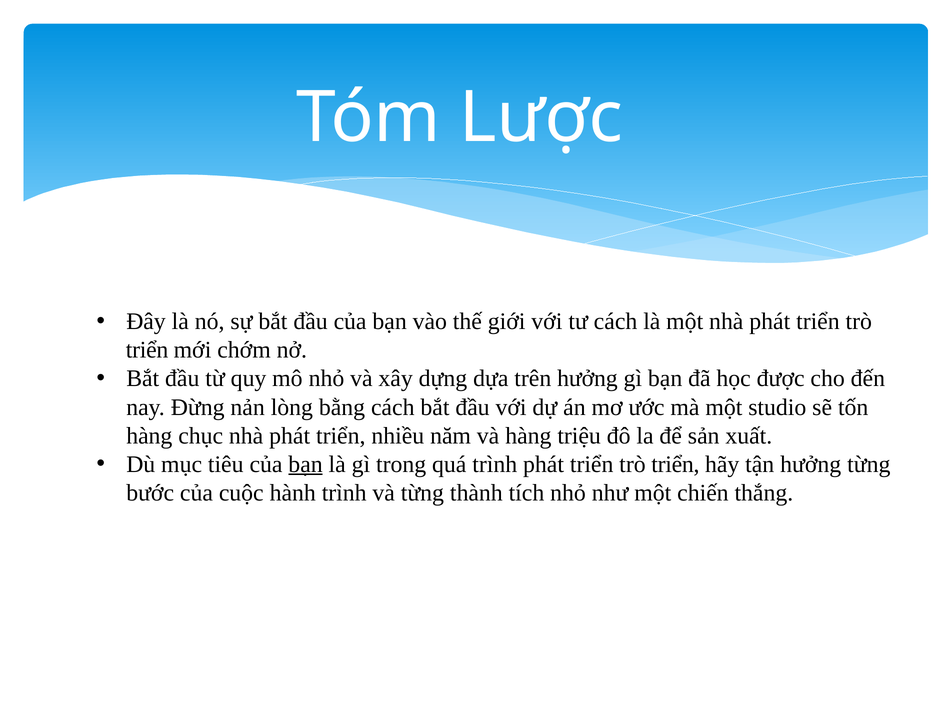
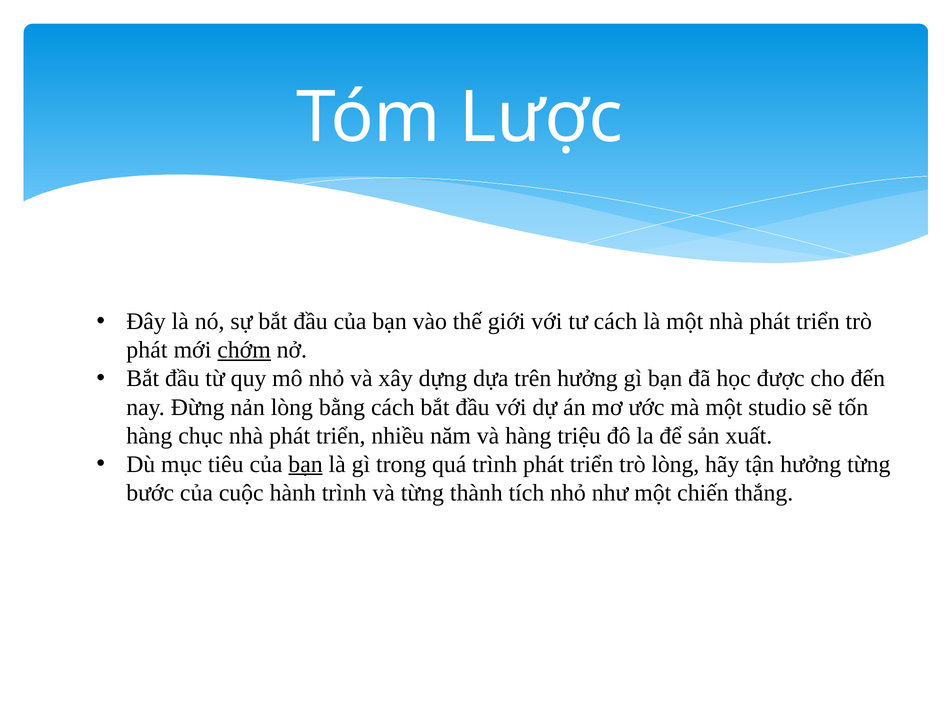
triển: triển -> phát (147, 350)
chớm underline: none -> present (244, 350)
triển: triển -> lòng (675, 464)
